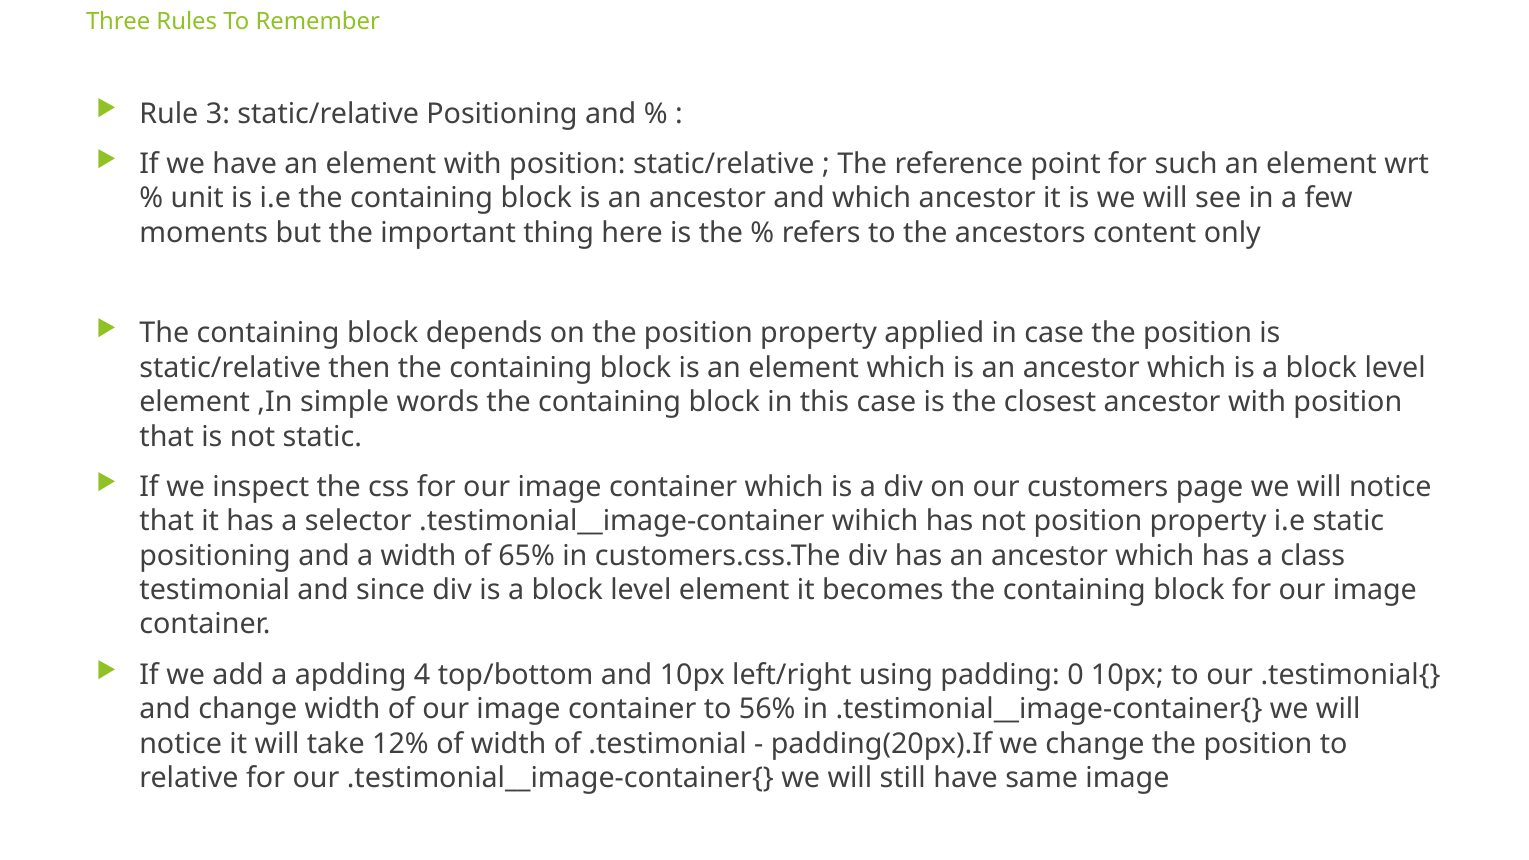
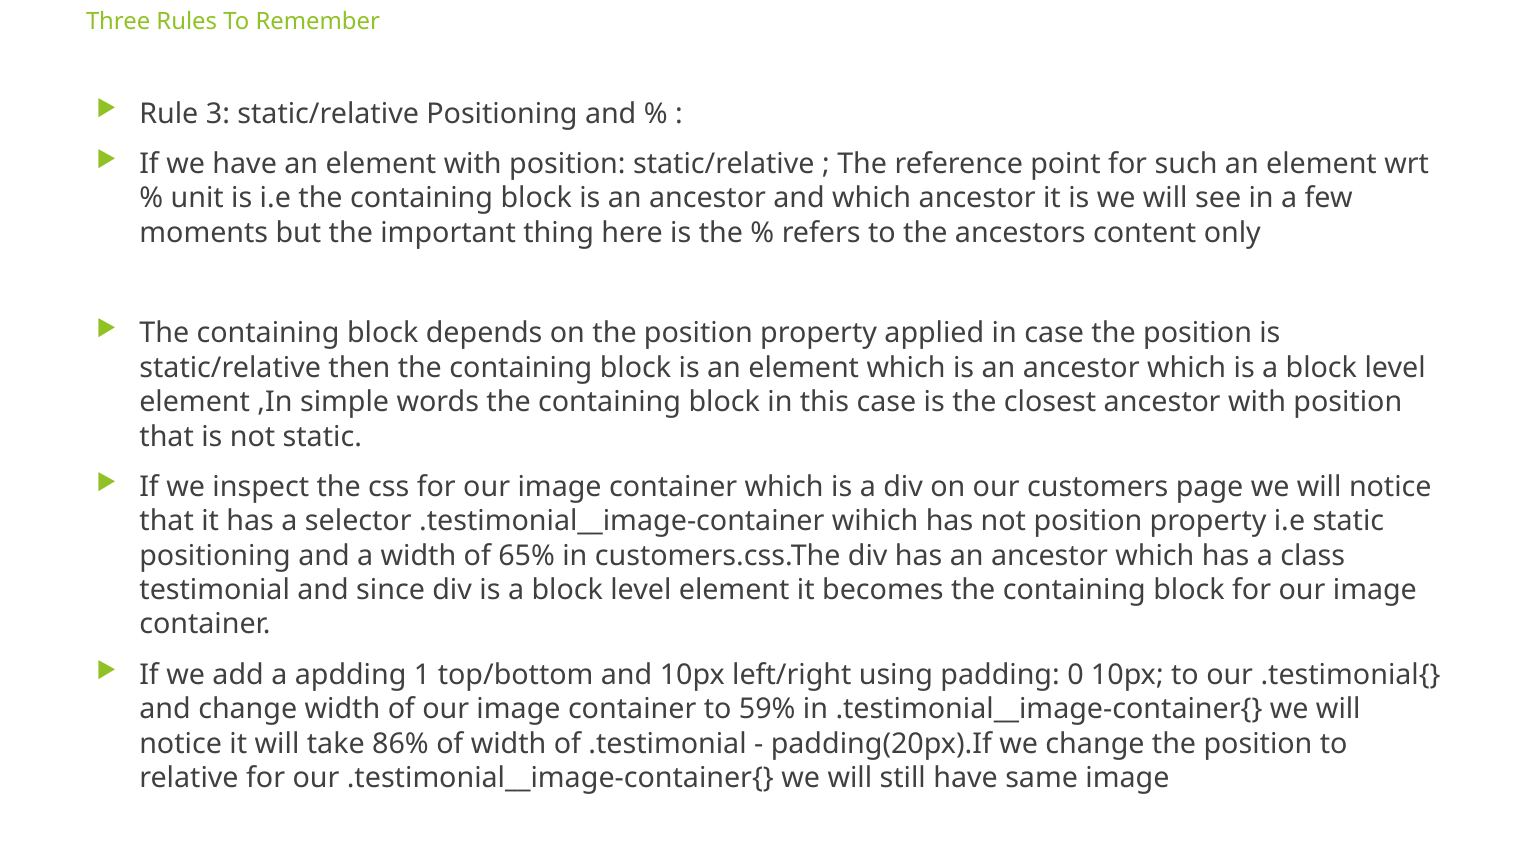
4: 4 -> 1 (422, 675)
56%: 56% -> 59% (767, 709)
12%: 12% -> 86% (400, 744)
